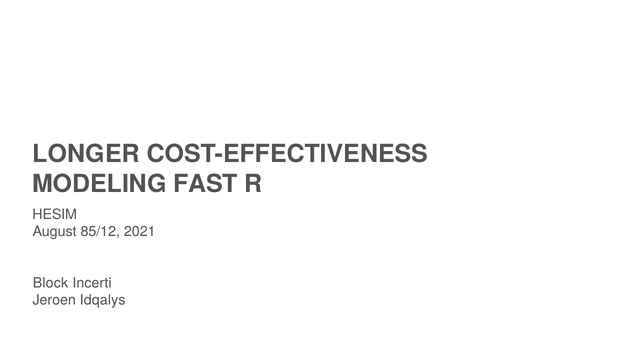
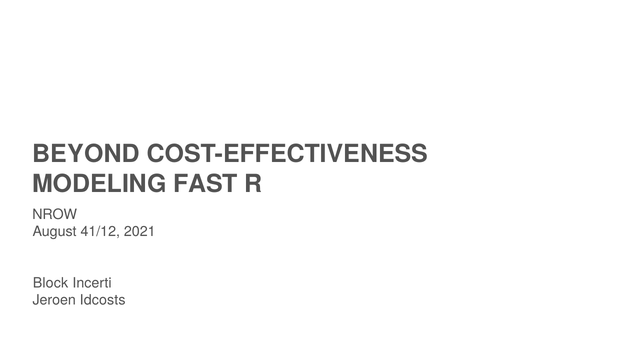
LONGER: LONGER -> BEYOND (86, 154)
HESIM: HESIM -> NROW (55, 215)
85/12: 85/12 -> 41/12 (100, 232)
Idqalys: Idqalys -> Idcosts (103, 300)
